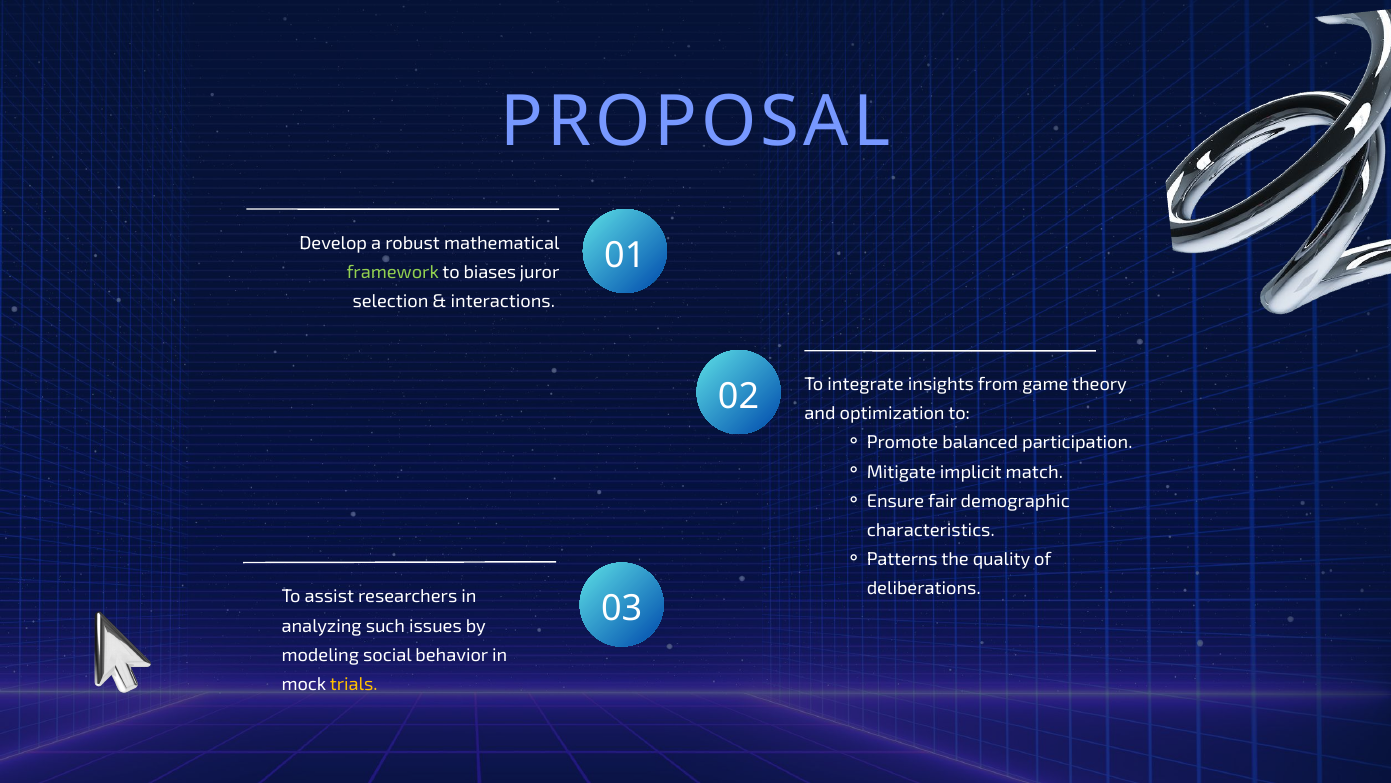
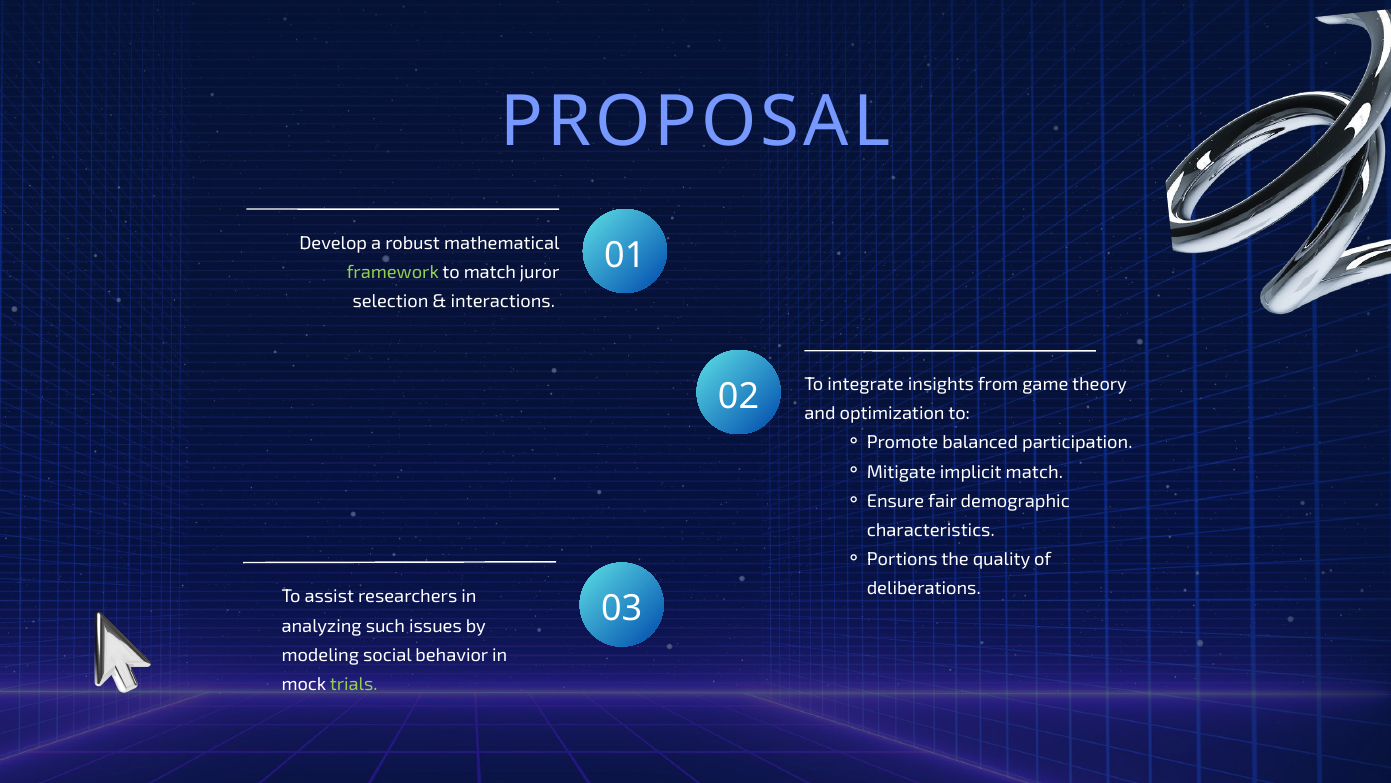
to biases: biases -> match (490, 272)
Patterns: Patterns -> Portions (902, 559)
trials colour: yellow -> light green (354, 684)
